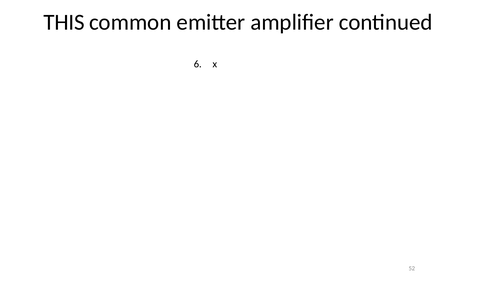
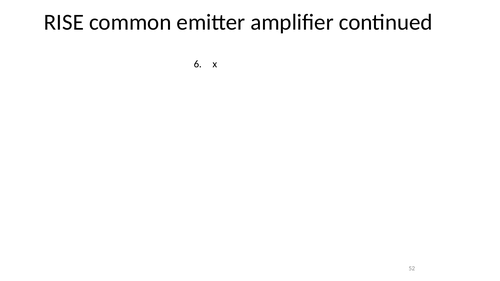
THIS: THIS -> RISE (64, 22)
